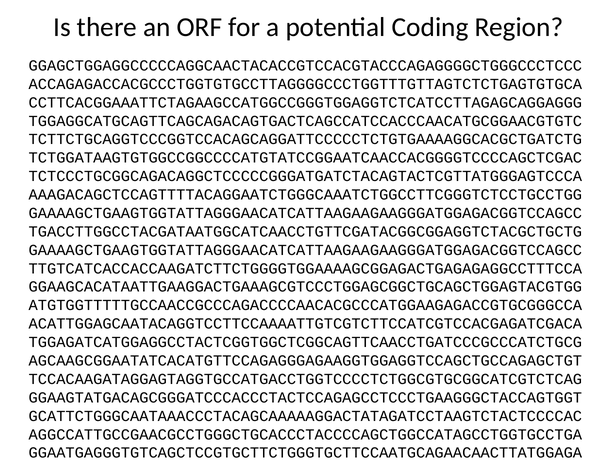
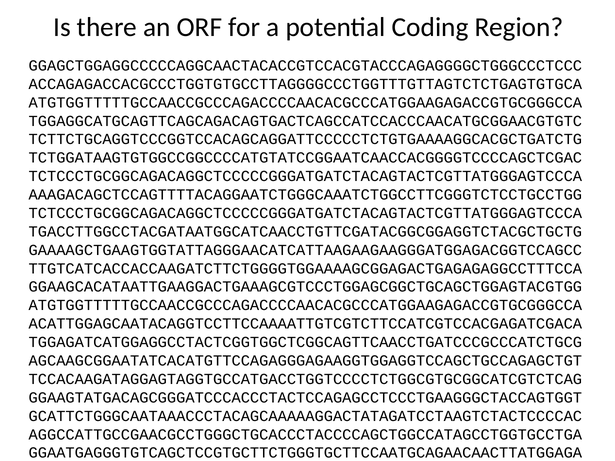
CCTTCACGGAAATTCTAGAAGCCATGGCCGGGTGGAGGTCTCATCCTTAGAGCAGGAGGG: CCTTCACGGAAATTCTAGAAGCCATGGCCGGGTGGAGGTCTCATCCTTAGAGCAGGAGGG -> ATGTGGTTTTTGCCAACCGCCCAGACCCCAACACGCCCATGGAAGAGACCGTGCGGGCCA (305, 103)
GAAAAGCTGAAGTGGTATTAGGGAACATCATTAAGAAGAAGGGATGGAGACGGTCCAGCC: GAAAAGCTGAAGTGGTATTAGGGAACATCATTAAGAAGAAGGGATGGAGACGGTCCAGCC -> TCTCCCTGCGGCAGACAGGCTCCCCCGGGATGATCTACAGTACTCGTTATGGGAGTCCCA (305, 213)
